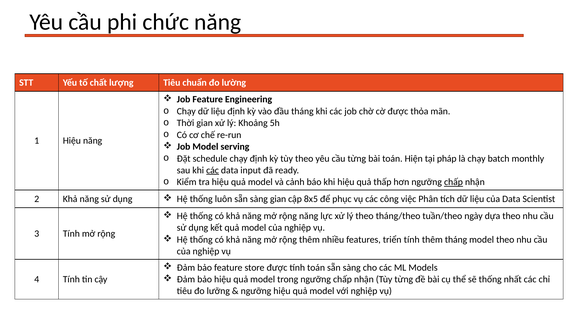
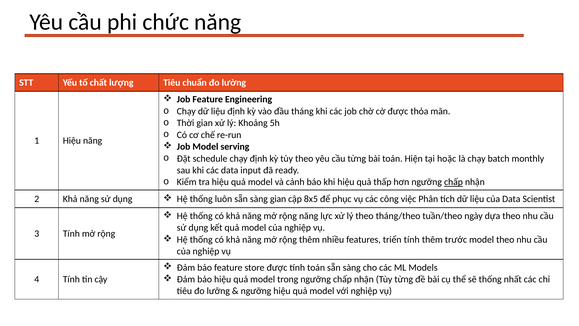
pháp: pháp -> hoặc (447, 158)
các underline: present -> none (213, 170)
thêm tháng: tháng -> trước (456, 239)
